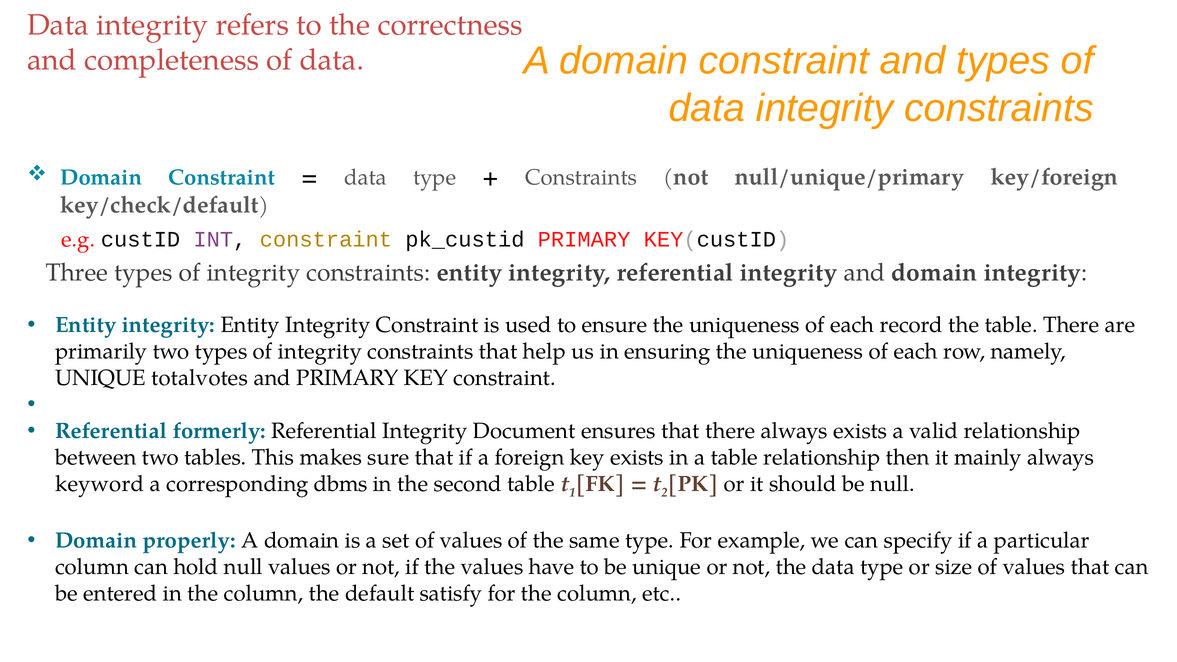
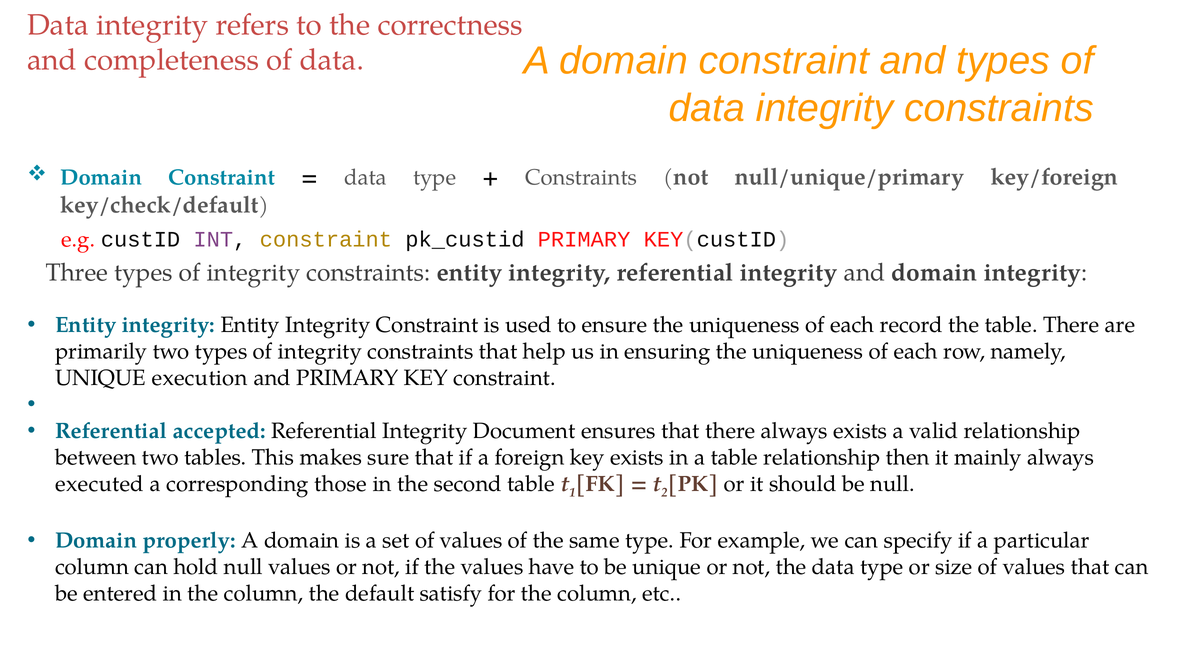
totalvotes: totalvotes -> execution (200, 378)
formerly: formerly -> accepted (219, 431)
keyword: keyword -> executed (100, 484)
dbms: dbms -> those (341, 484)
